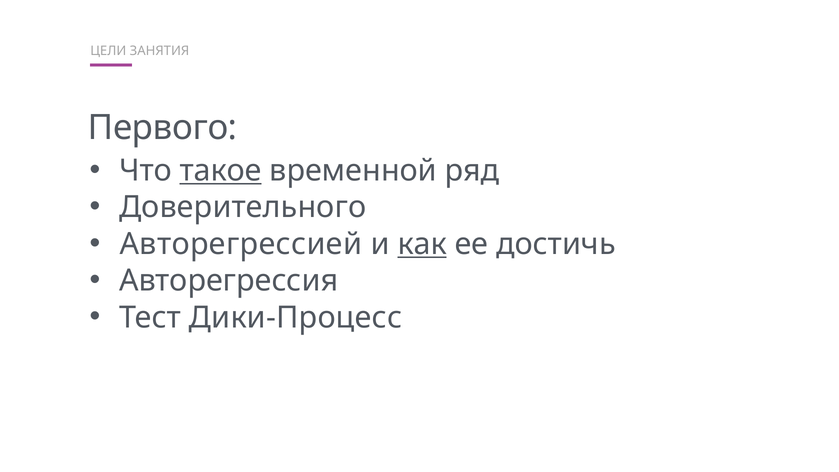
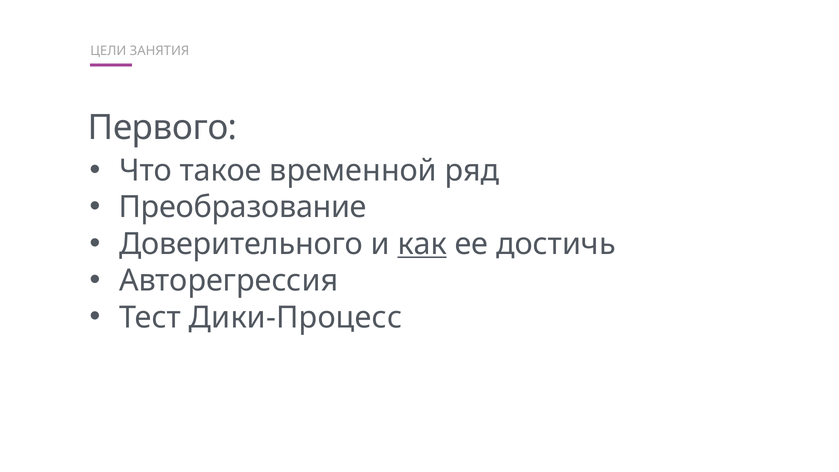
такое underline: present -> none (221, 171)
Доверительного: Доверительного -> Преобразование (243, 207)
Авторегрессией: Авторегрессией -> Доверительного (241, 244)
